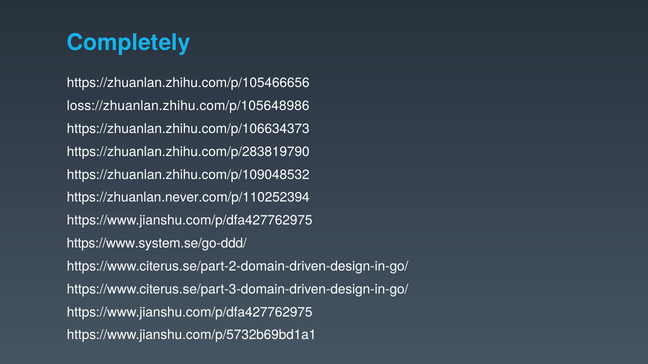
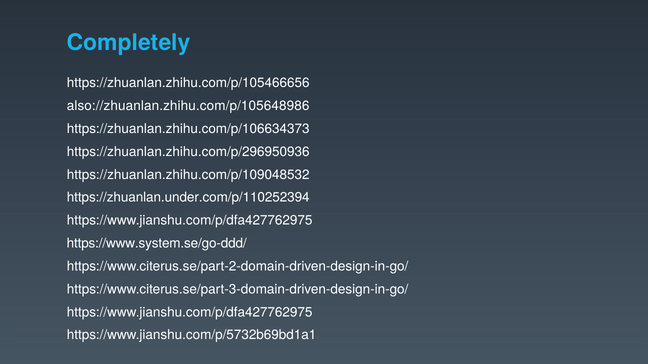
loss://zhuanlan.zhihu.com/p/105648986: loss://zhuanlan.zhihu.com/p/105648986 -> also://zhuanlan.zhihu.com/p/105648986 (188, 106)
https://zhuanlan.zhihu.com/p/283819790: https://zhuanlan.zhihu.com/p/283819790 -> https://zhuanlan.zhihu.com/p/296950936 (188, 152)
https://zhuanlan.never.com/p/110252394: https://zhuanlan.never.com/p/110252394 -> https://zhuanlan.under.com/p/110252394 (188, 198)
